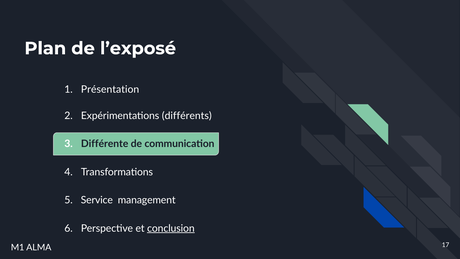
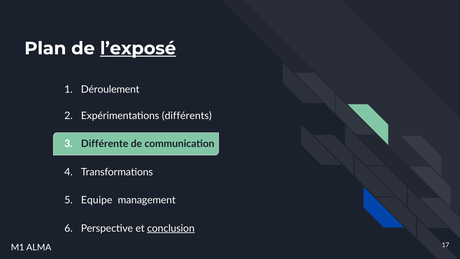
l’exposé underline: none -> present (138, 48)
Présentation: Présentation -> Déroulement (110, 89)
Service: Service -> Equipe (97, 200)
